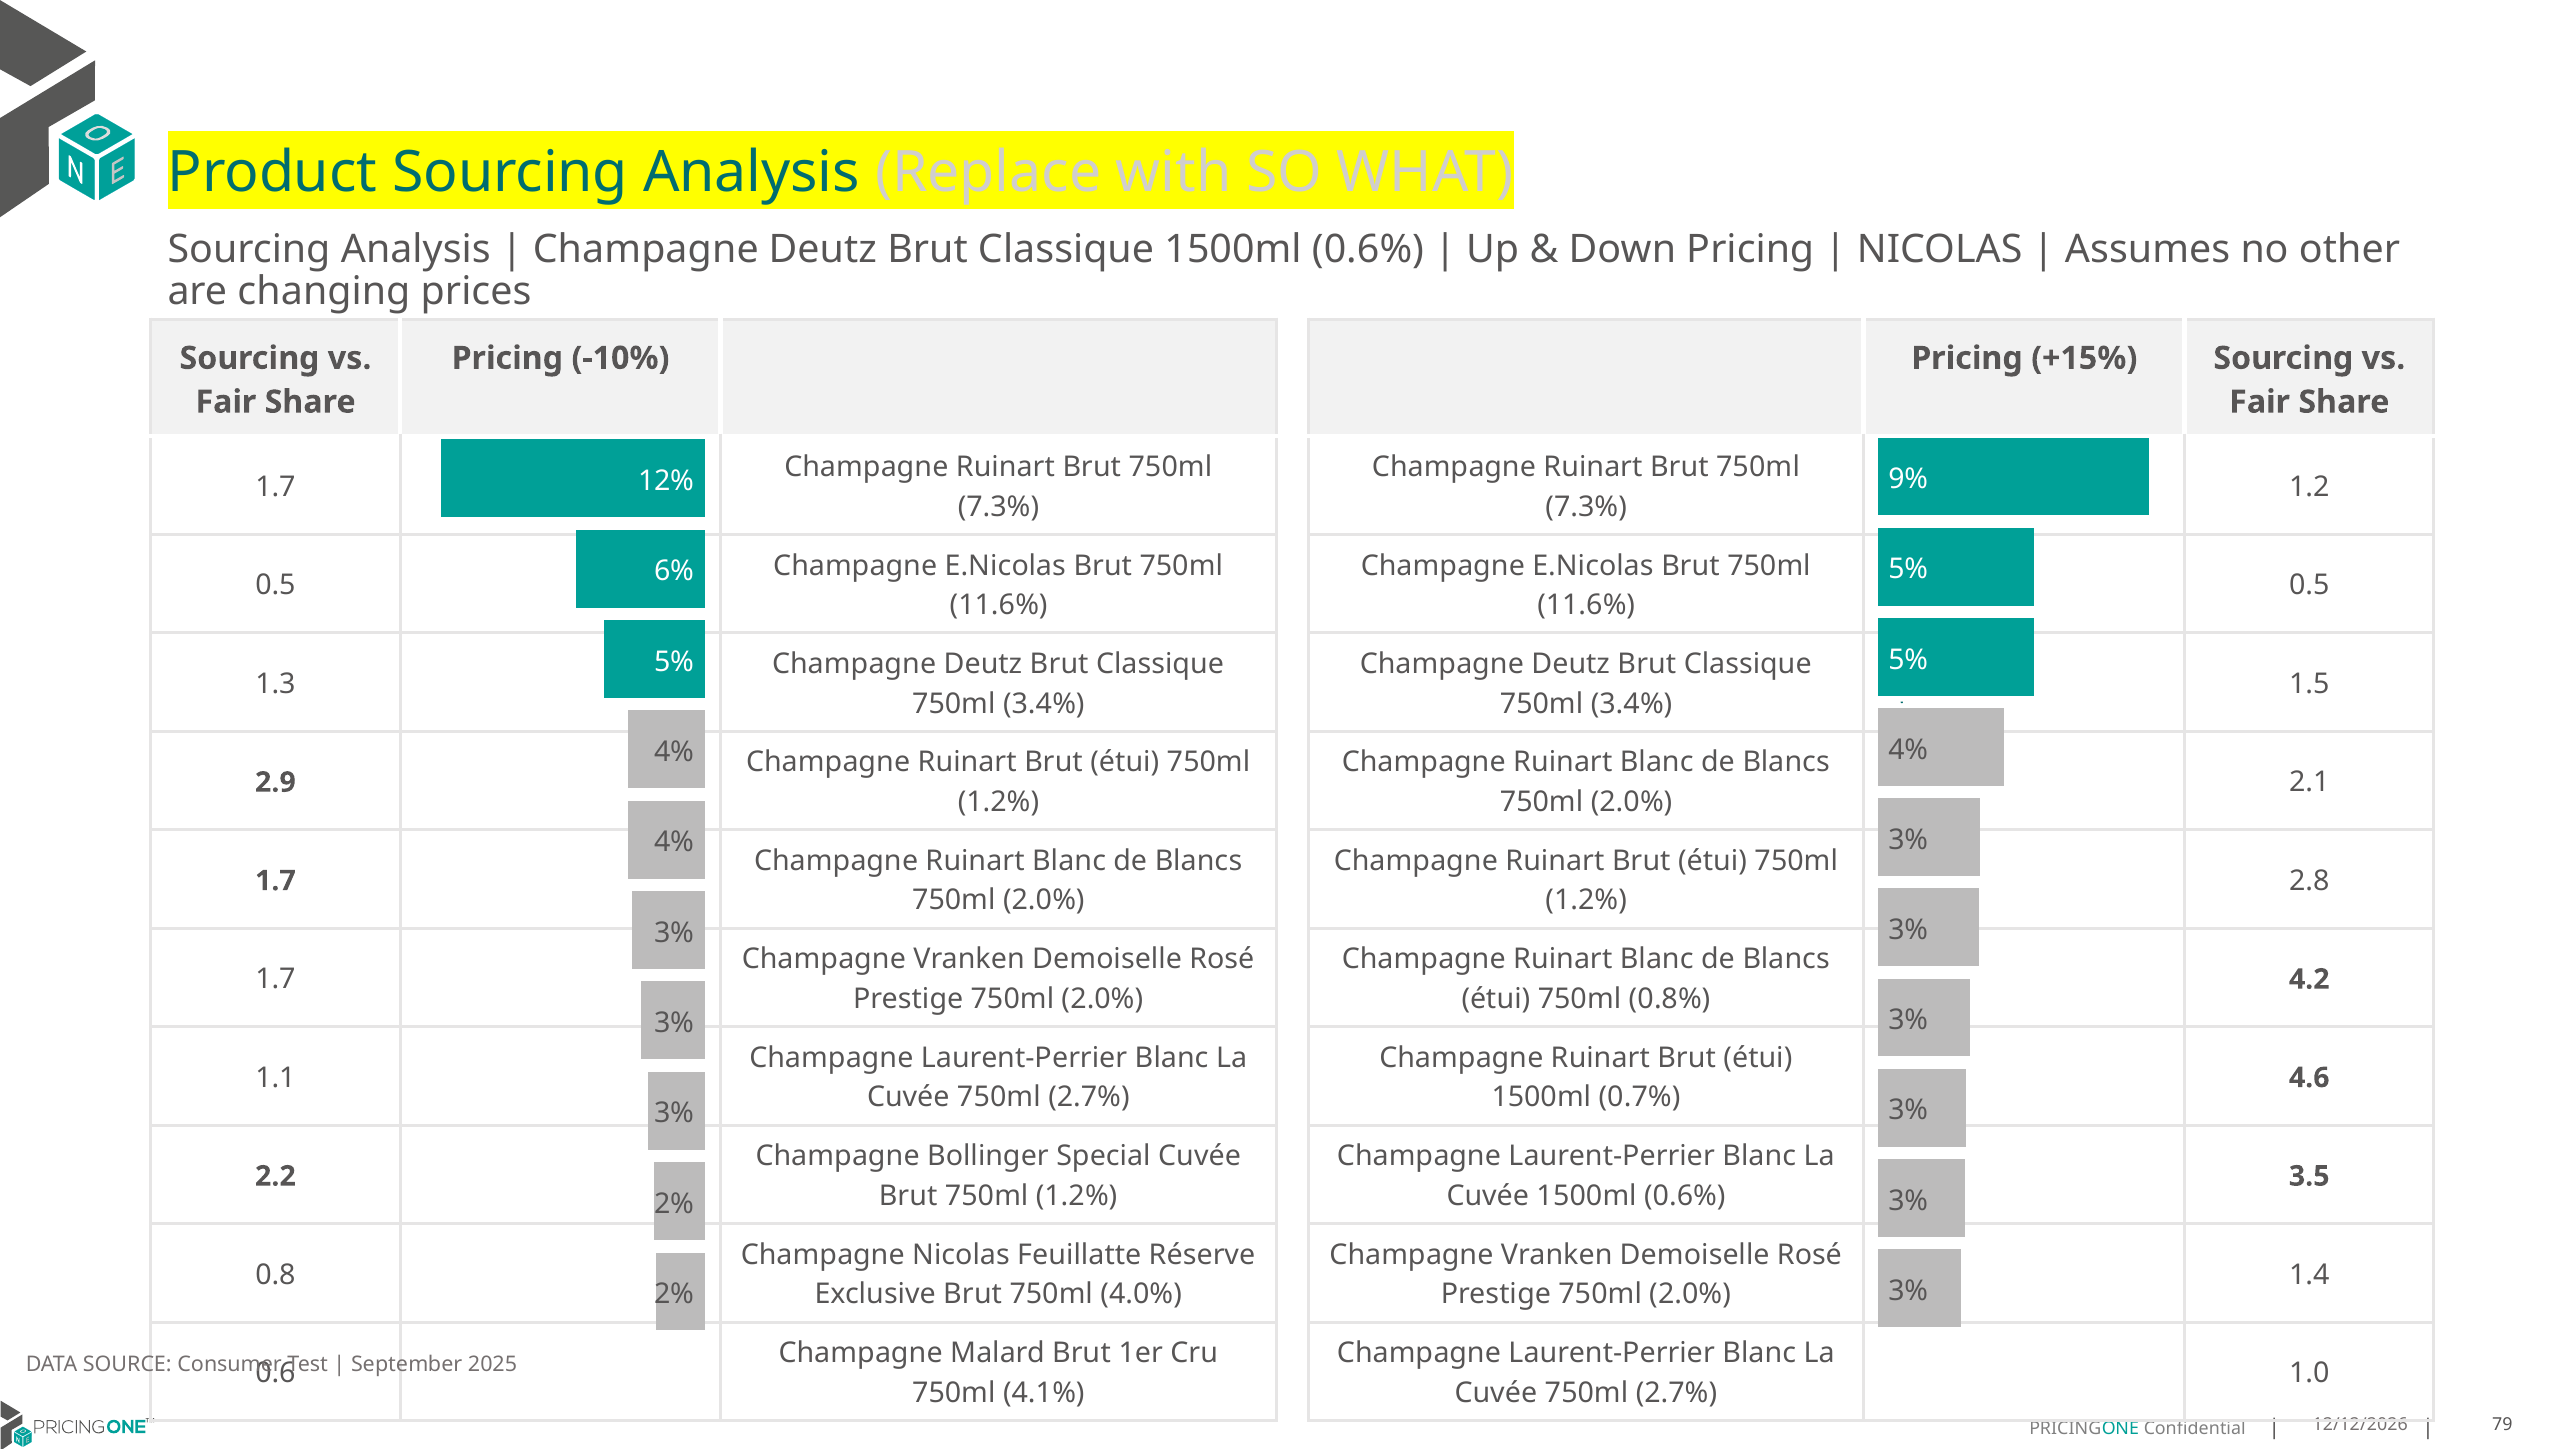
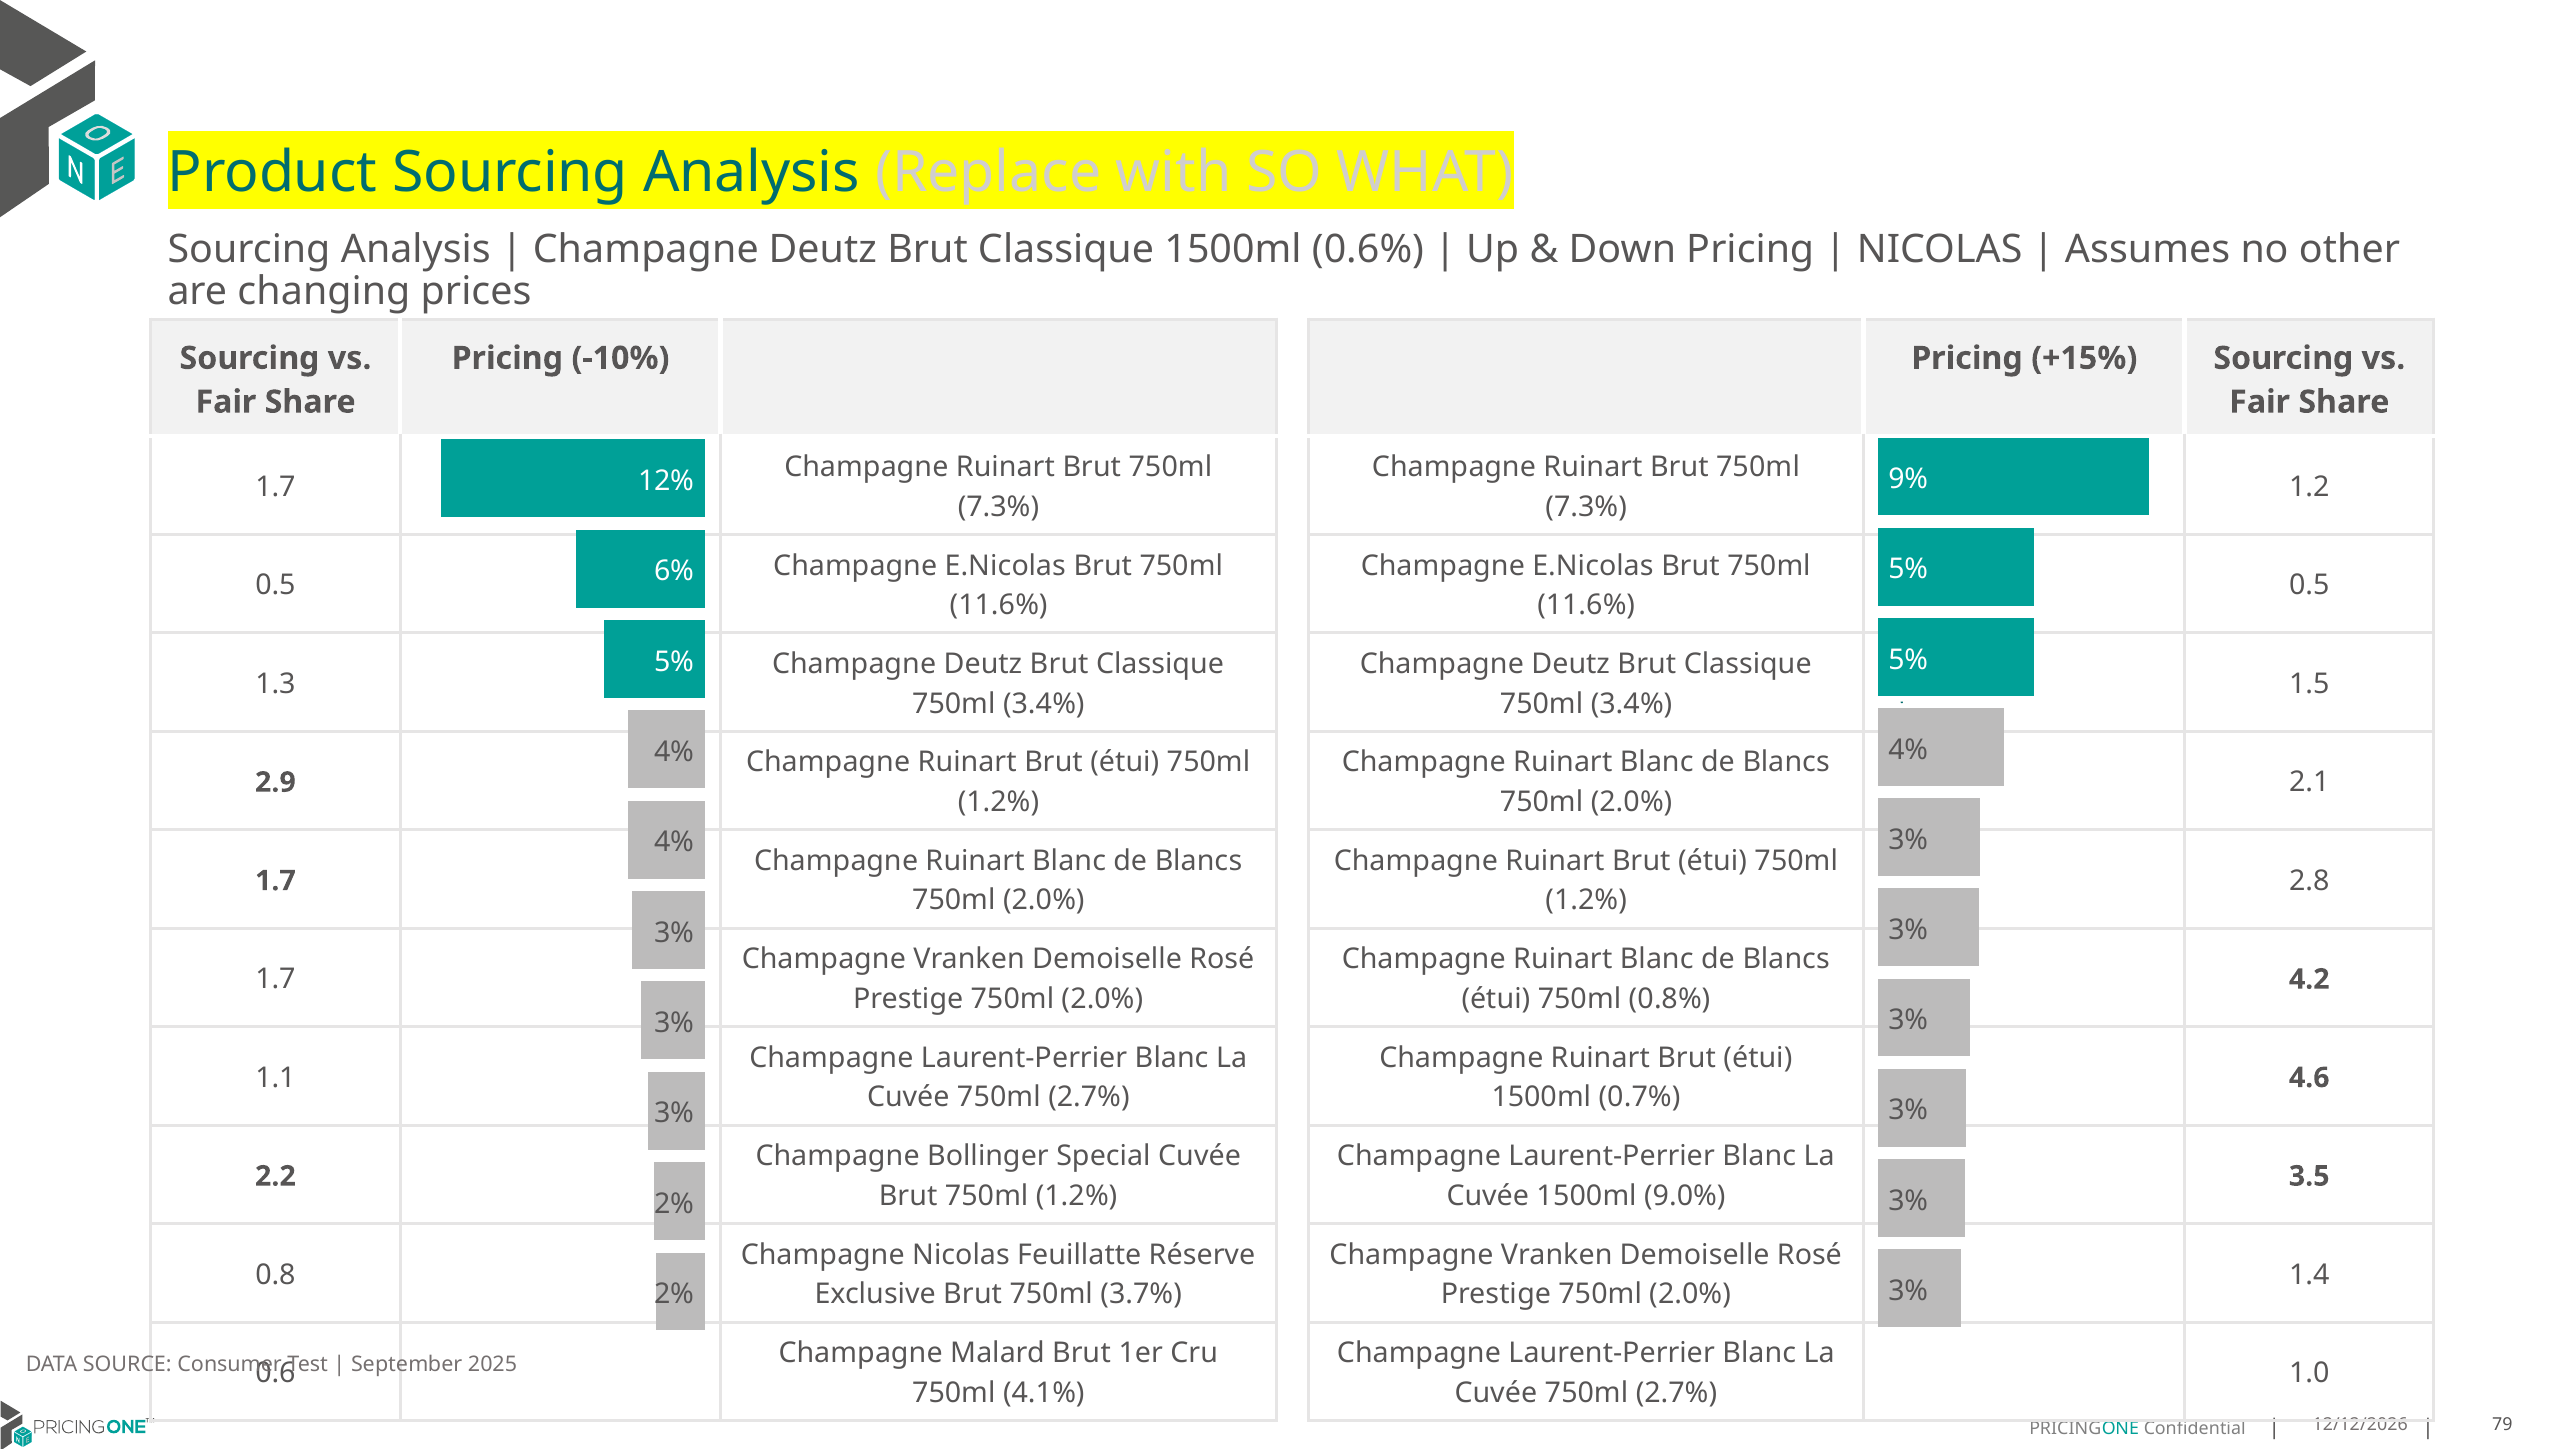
Cuvée 1500ml 0.6%: 0.6% -> 9.0% (1685, 1196)
4.0%: 4.0% -> 3.7% (1141, 1294)
